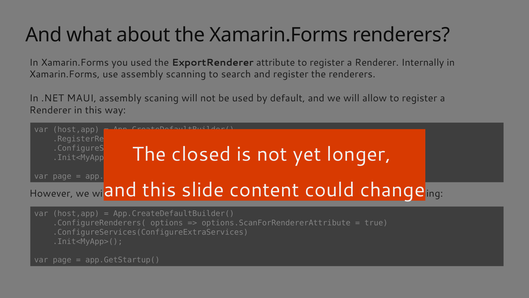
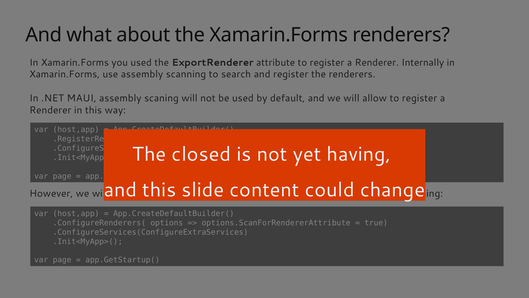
longer: longer -> having (359, 154)
